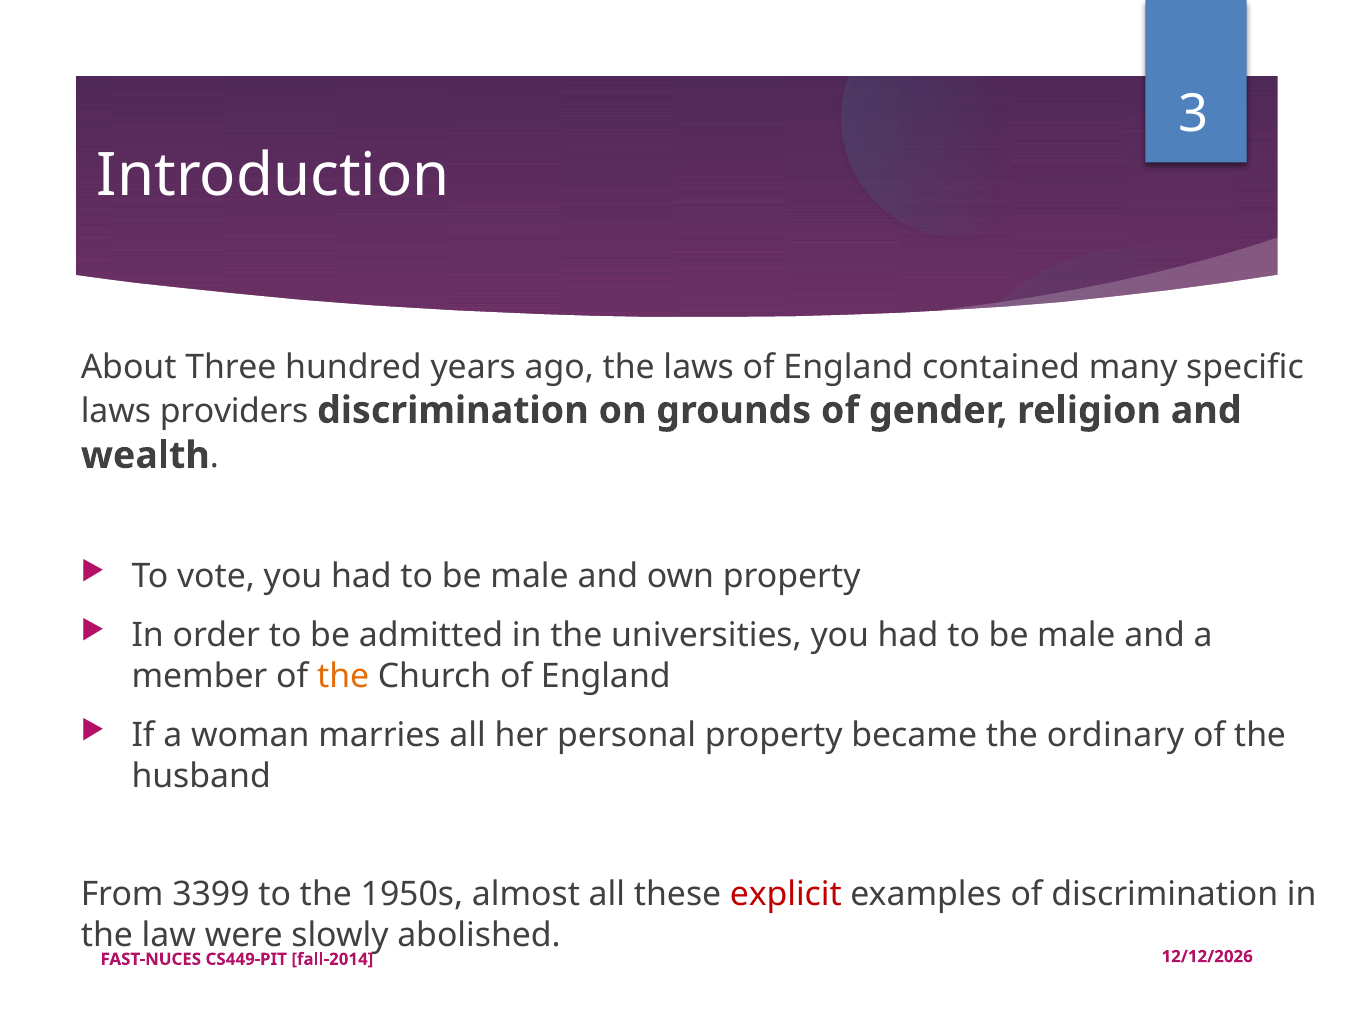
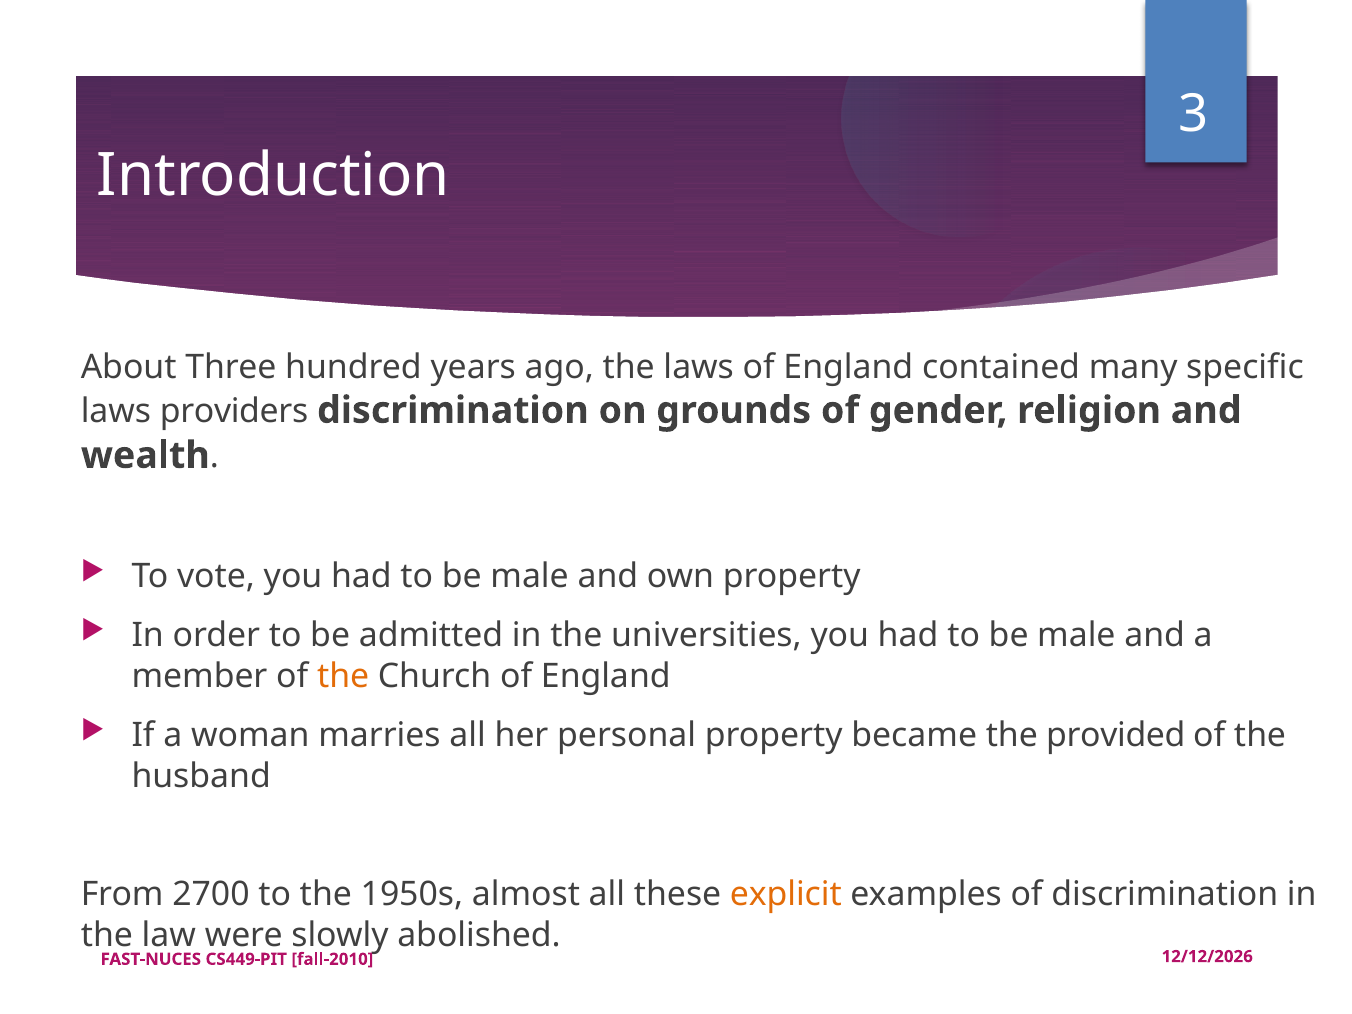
ordinary: ordinary -> provided (1116, 735)
3399: 3399 -> 2700 (211, 895)
explicit colour: red -> orange (786, 895)
fall-2014: fall-2014 -> fall-2010 (332, 959)
